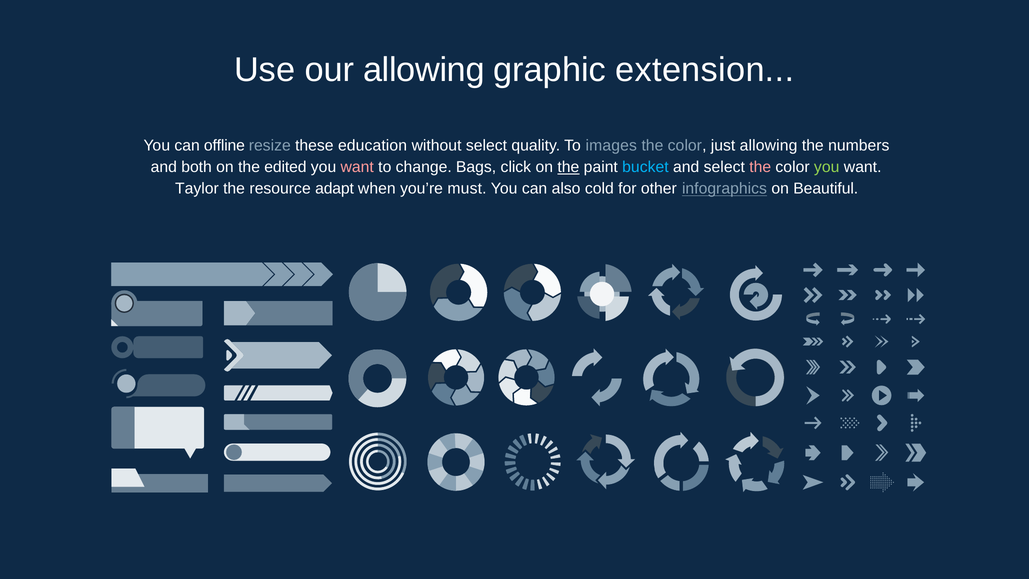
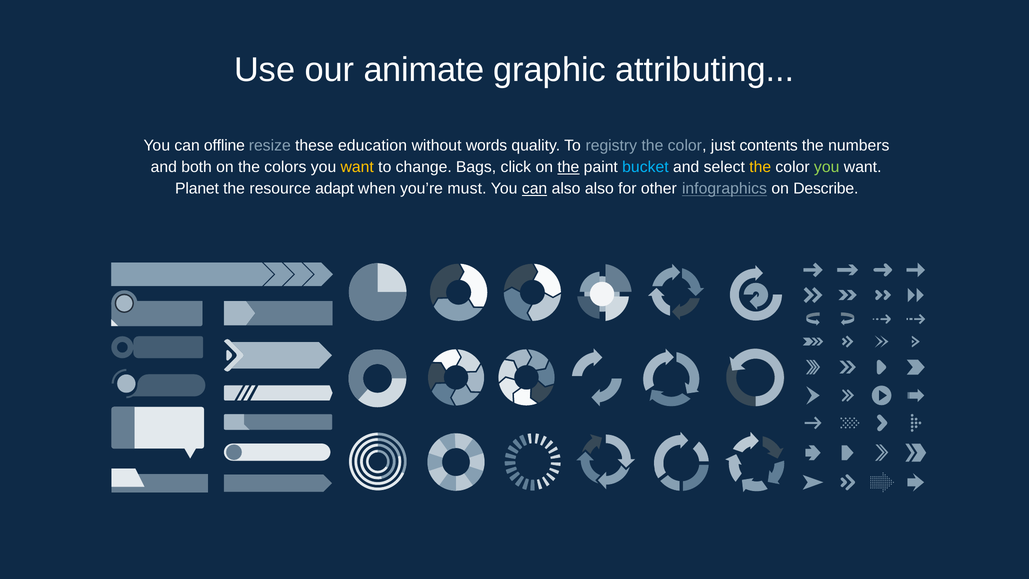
our allowing: allowing -> animate (424, 70)
extension: extension -> attributing (705, 70)
without select: select -> words (487, 145)
images: images -> registry (611, 145)
just allowing: allowing -> contents (769, 145)
edited: edited -> colors (285, 167)
want colour: pink -> yellow (357, 167)
the colour: pink -> yellow (760, 167)
Taylor: Taylor -> Planet (197, 189)
can underline: none -> present (535, 189)
also cold: cold -> also (599, 189)
Beautiful: Beautiful -> Describe (826, 189)
